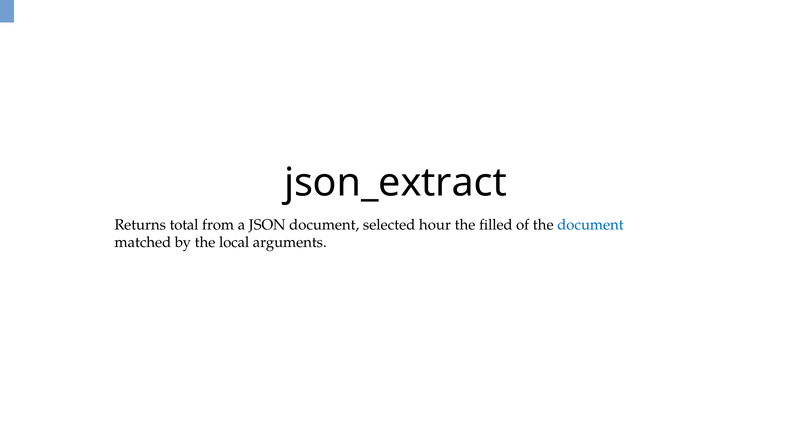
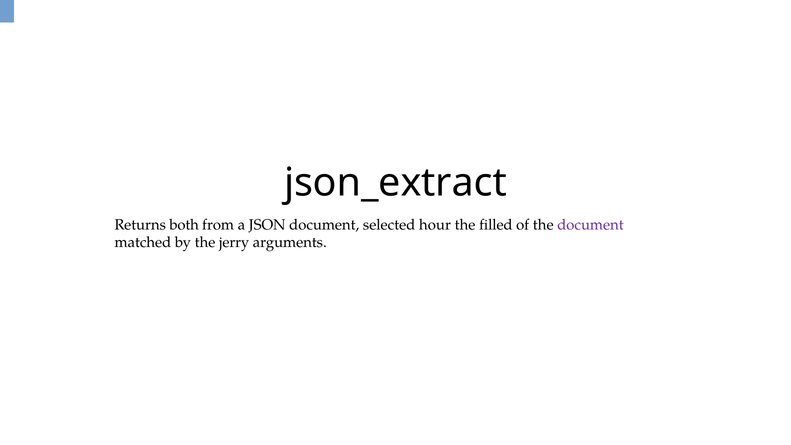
total: total -> both (184, 225)
document colour: blue -> purple (590, 225)
local: local -> jerry (234, 243)
